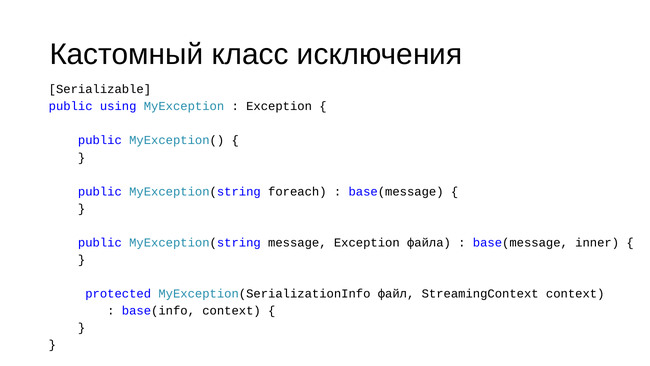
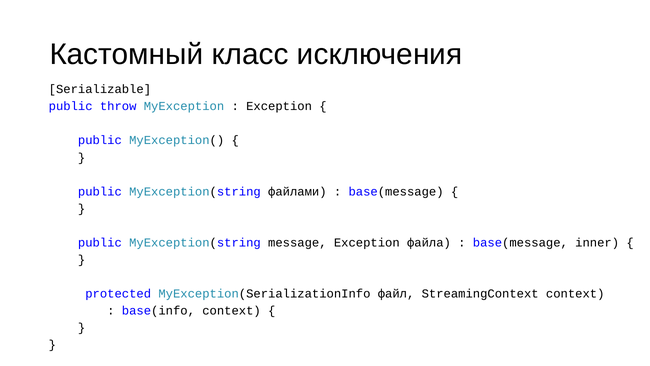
using: using -> throw (118, 106)
foreach: foreach -> файлами (297, 191)
